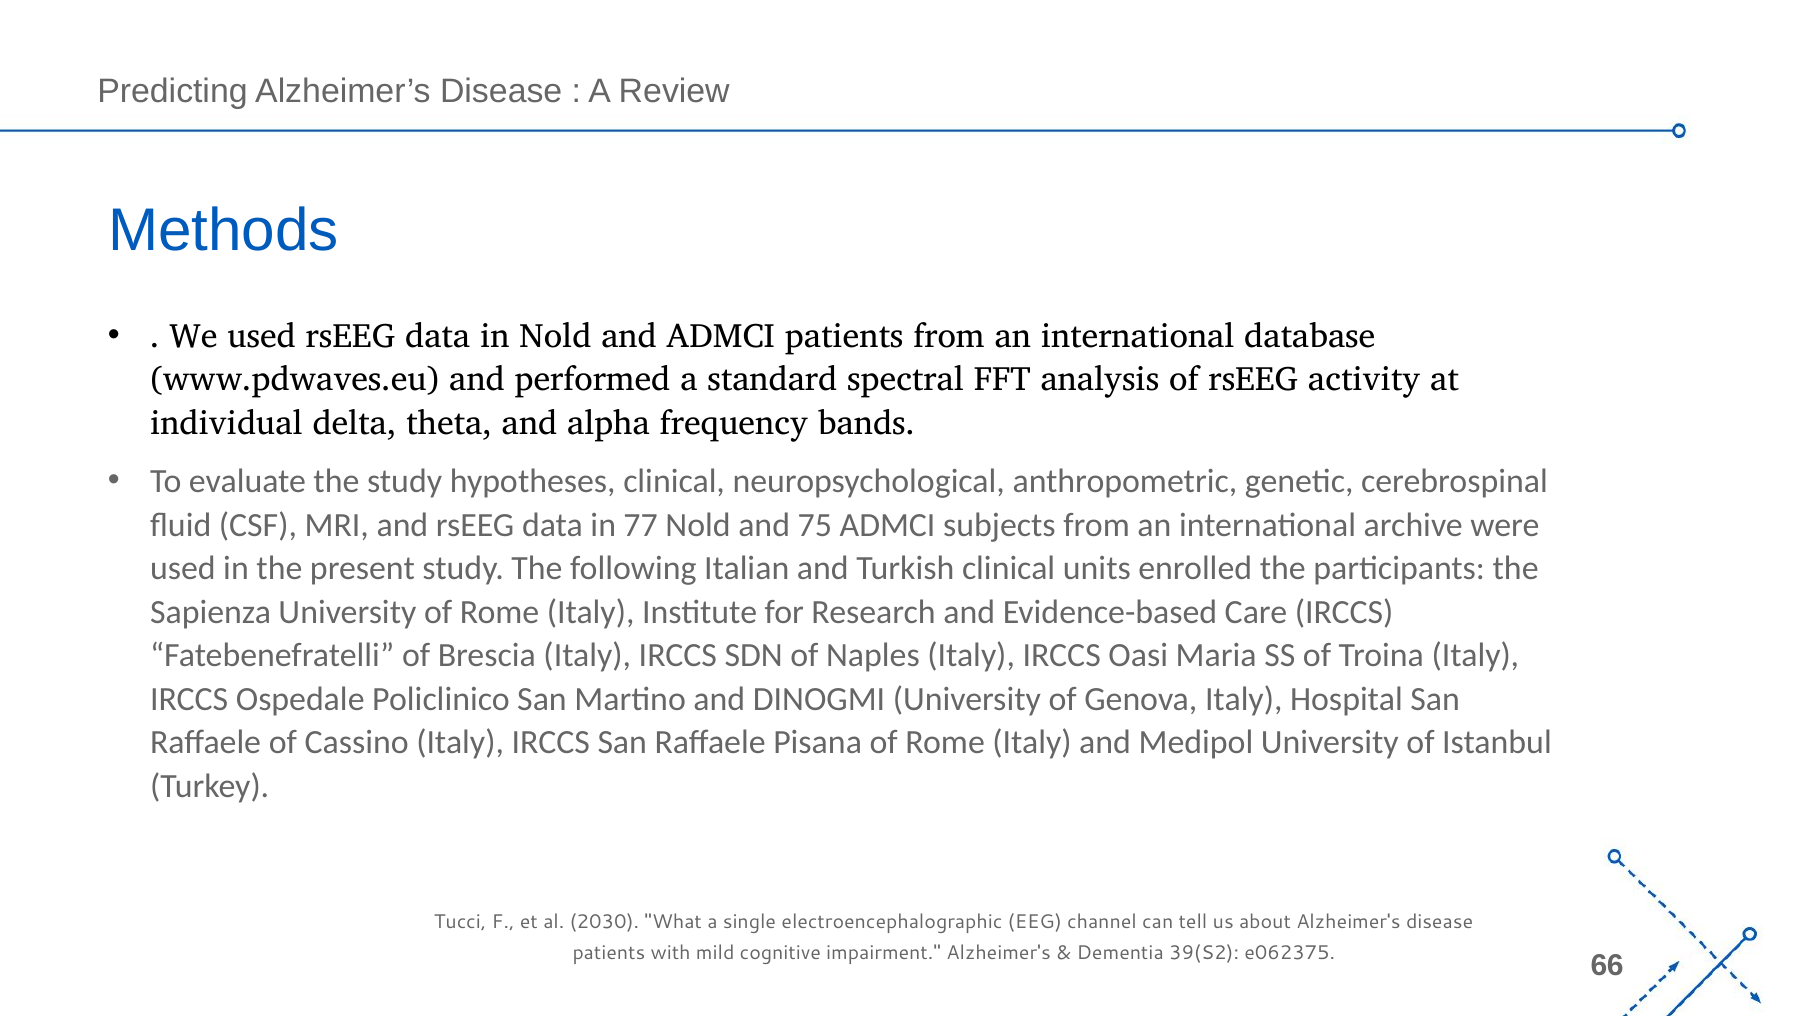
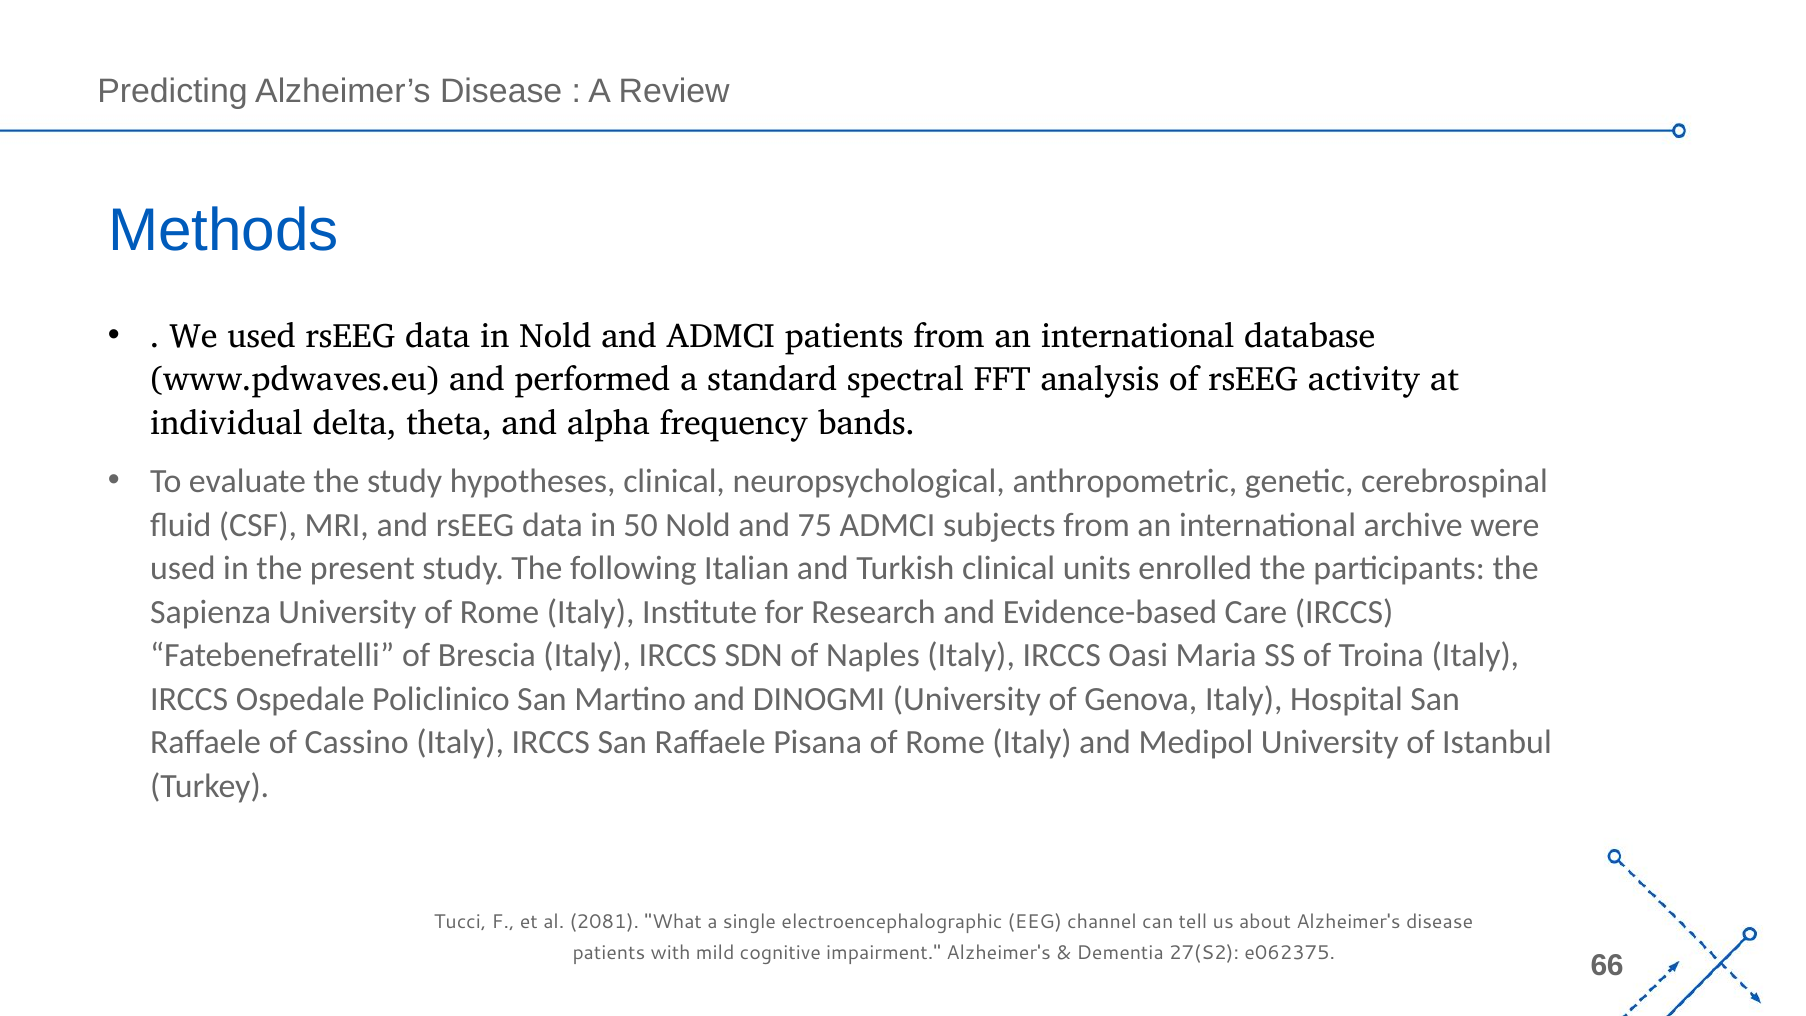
77: 77 -> 50 (641, 525)
2030: 2030 -> 2081 (604, 922)
39(S2: 39(S2 -> 27(S2 (1204, 953)
